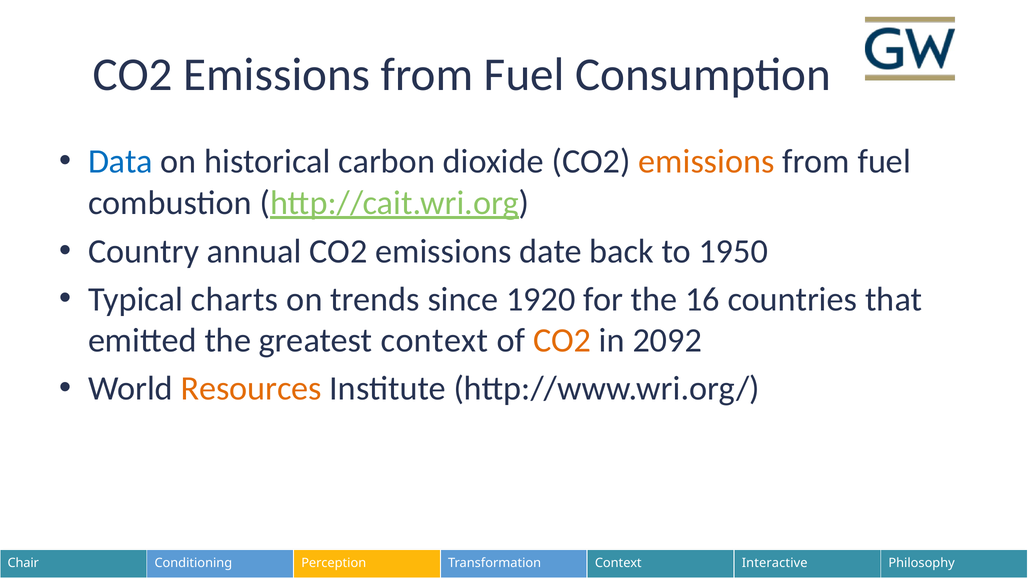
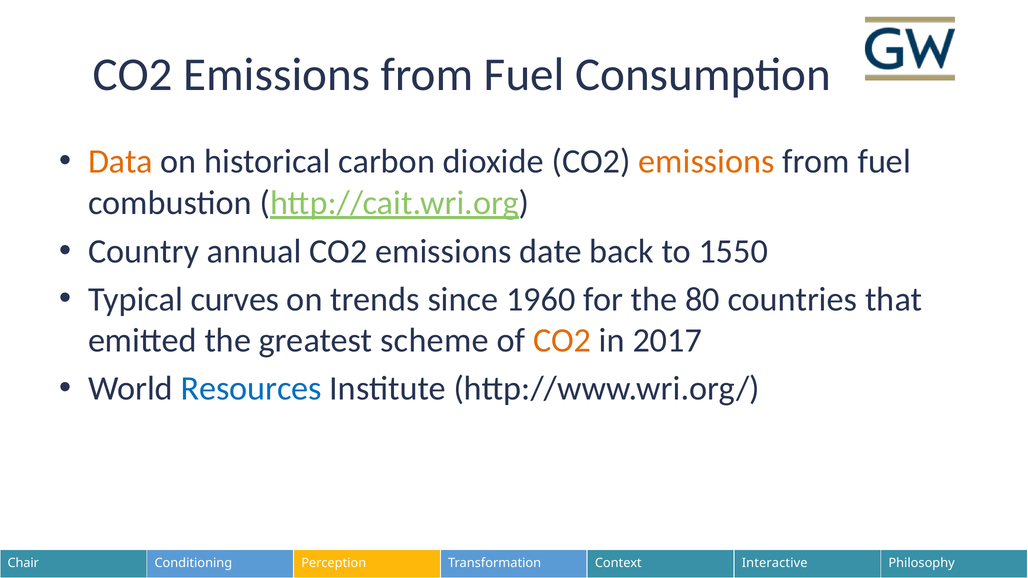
Data colour: blue -> orange (120, 162)
1950: 1950 -> 1550 (733, 252)
charts: charts -> curves (235, 300)
1920: 1920 -> 1960 (541, 300)
16: 16 -> 80 (702, 300)
greatest context: context -> scheme (434, 341)
2092: 2092 -> 2017 (667, 341)
Resources colour: orange -> blue (251, 389)
